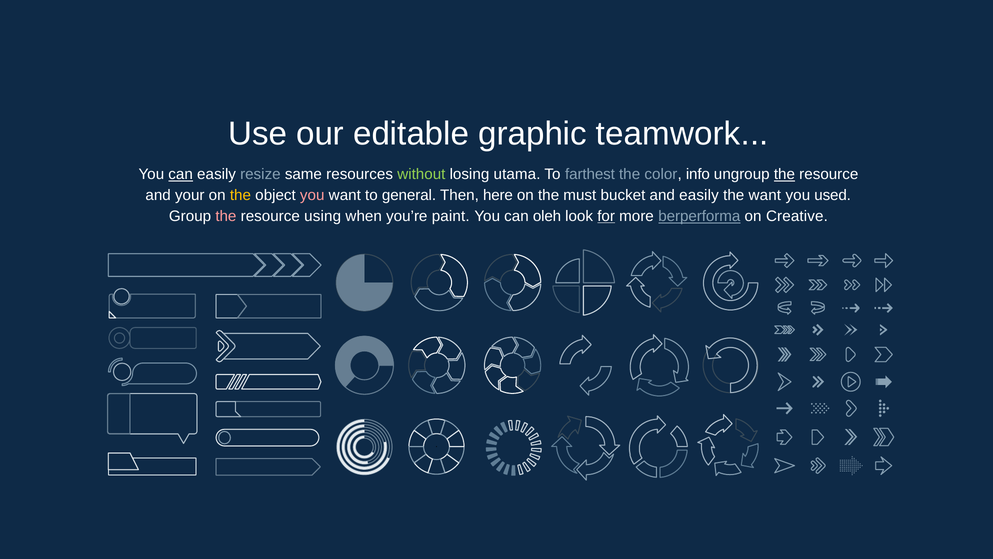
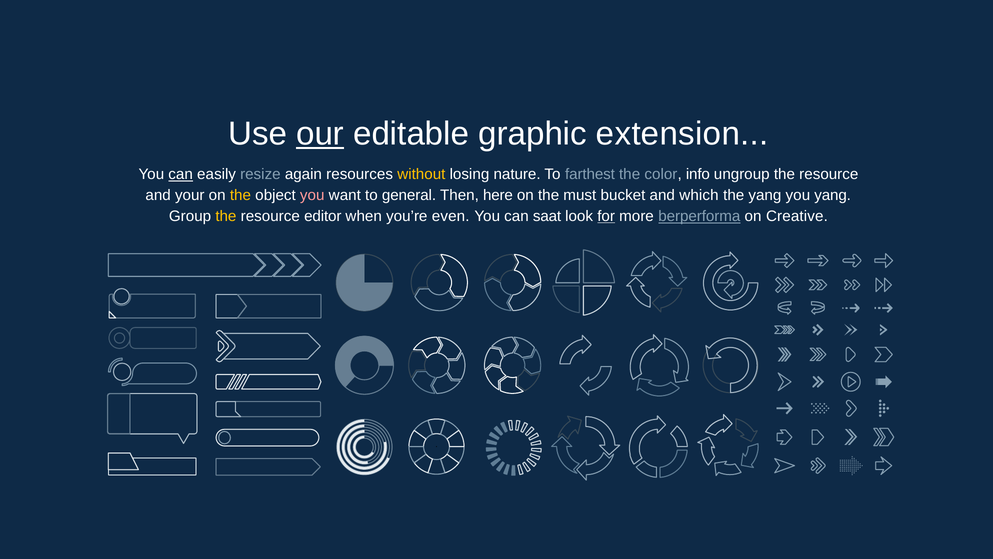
our underline: none -> present (320, 133)
teamwork: teamwork -> extension (682, 133)
same: same -> again (303, 174)
without colour: light green -> yellow (421, 174)
utama: utama -> nature (517, 174)
the underline: present -> none (784, 174)
and easily: easily -> which (699, 195)
the want: want -> yang (765, 195)
you used: used -> yang (833, 195)
the colour: pink -> yellow (226, 216)
using: using -> editor (323, 216)
paint: paint -> even (451, 216)
oleh: oleh -> saat (547, 216)
